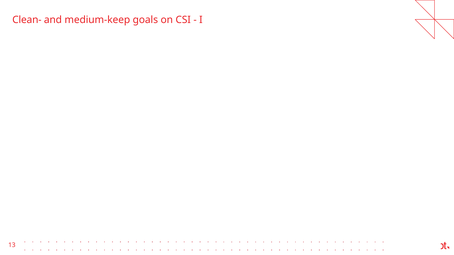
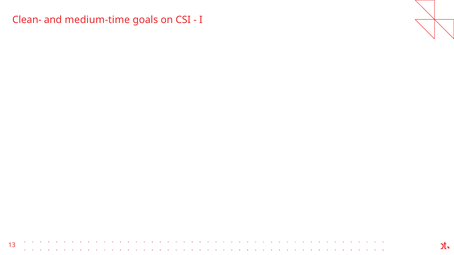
medium-keep: medium-keep -> medium-time (97, 20)
